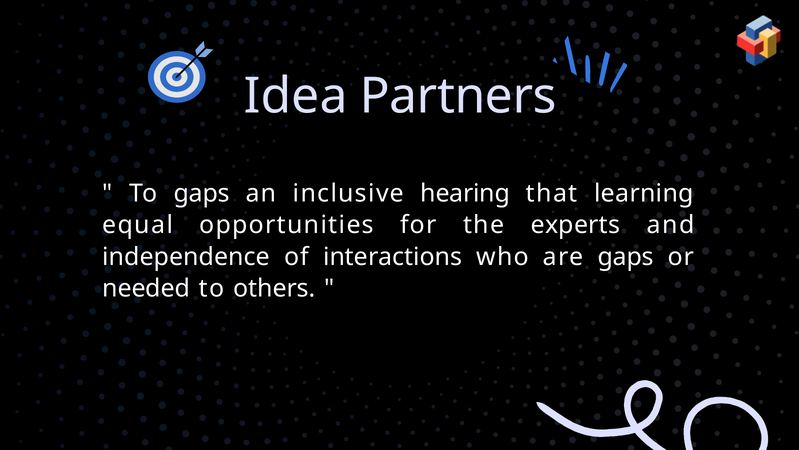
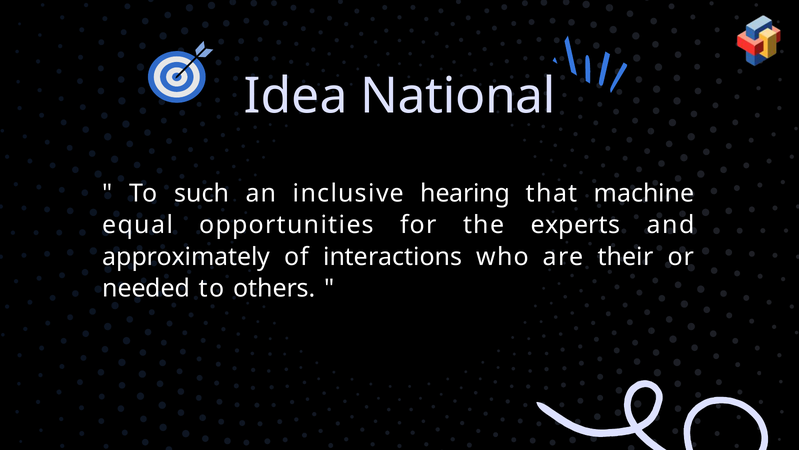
Partners: Partners -> National (458, 96)
To gaps: gaps -> such (202, 193)
learning: learning -> machine (644, 193)
independence: independence -> approximately (186, 257)
are gaps: gaps -> their (625, 257)
